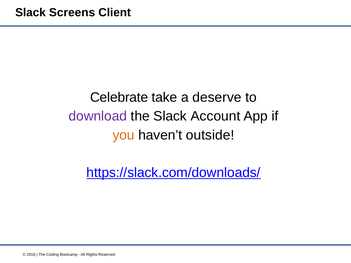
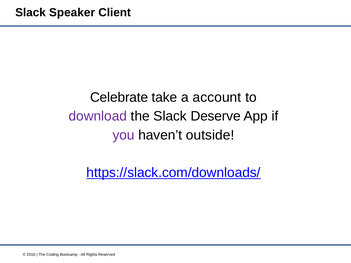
Screens: Screens -> Speaker (72, 12)
deserve: deserve -> account (217, 97)
Account: Account -> Deserve (216, 116)
you colour: orange -> purple (124, 135)
